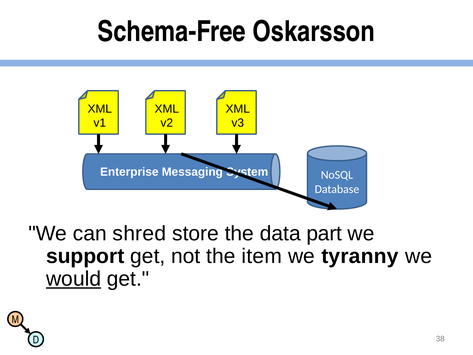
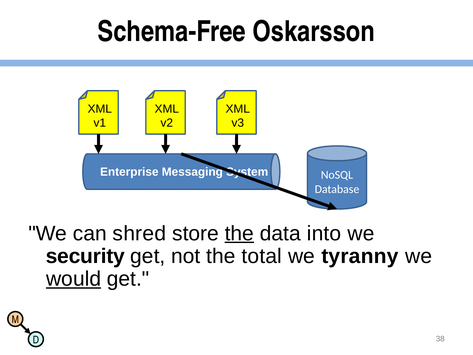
the underline: none -> present (239, 233)
part: part -> into (324, 233)
support: support -> security (85, 256)
item: item -> total (262, 256)
